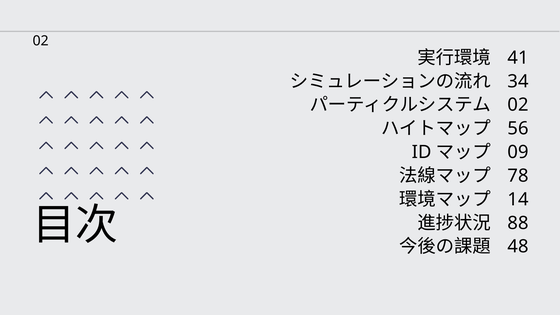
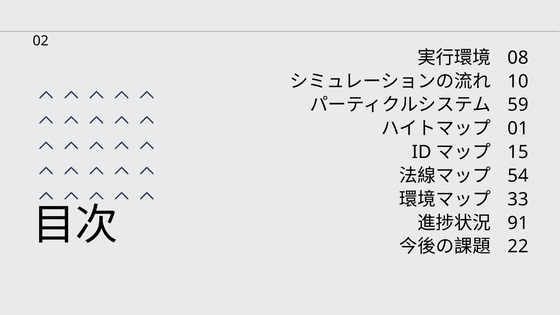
41: 41 -> 08 (518, 58)
34: 34 -> 10 (518, 81)
02: 02 -> 59 (518, 105)
56: 56 -> 01 (518, 129)
09: 09 -> 15 (518, 152)
78: 78 -> 54 (518, 176)
14: 14 -> 33 (518, 199)
88: 88 -> 91 (518, 223)
48: 48 -> 22 (518, 247)
